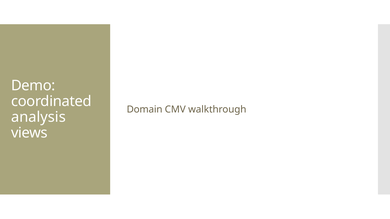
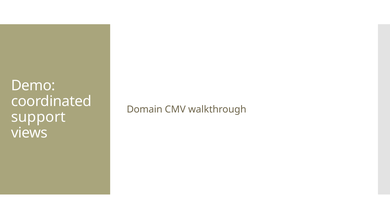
analysis: analysis -> support (38, 117)
